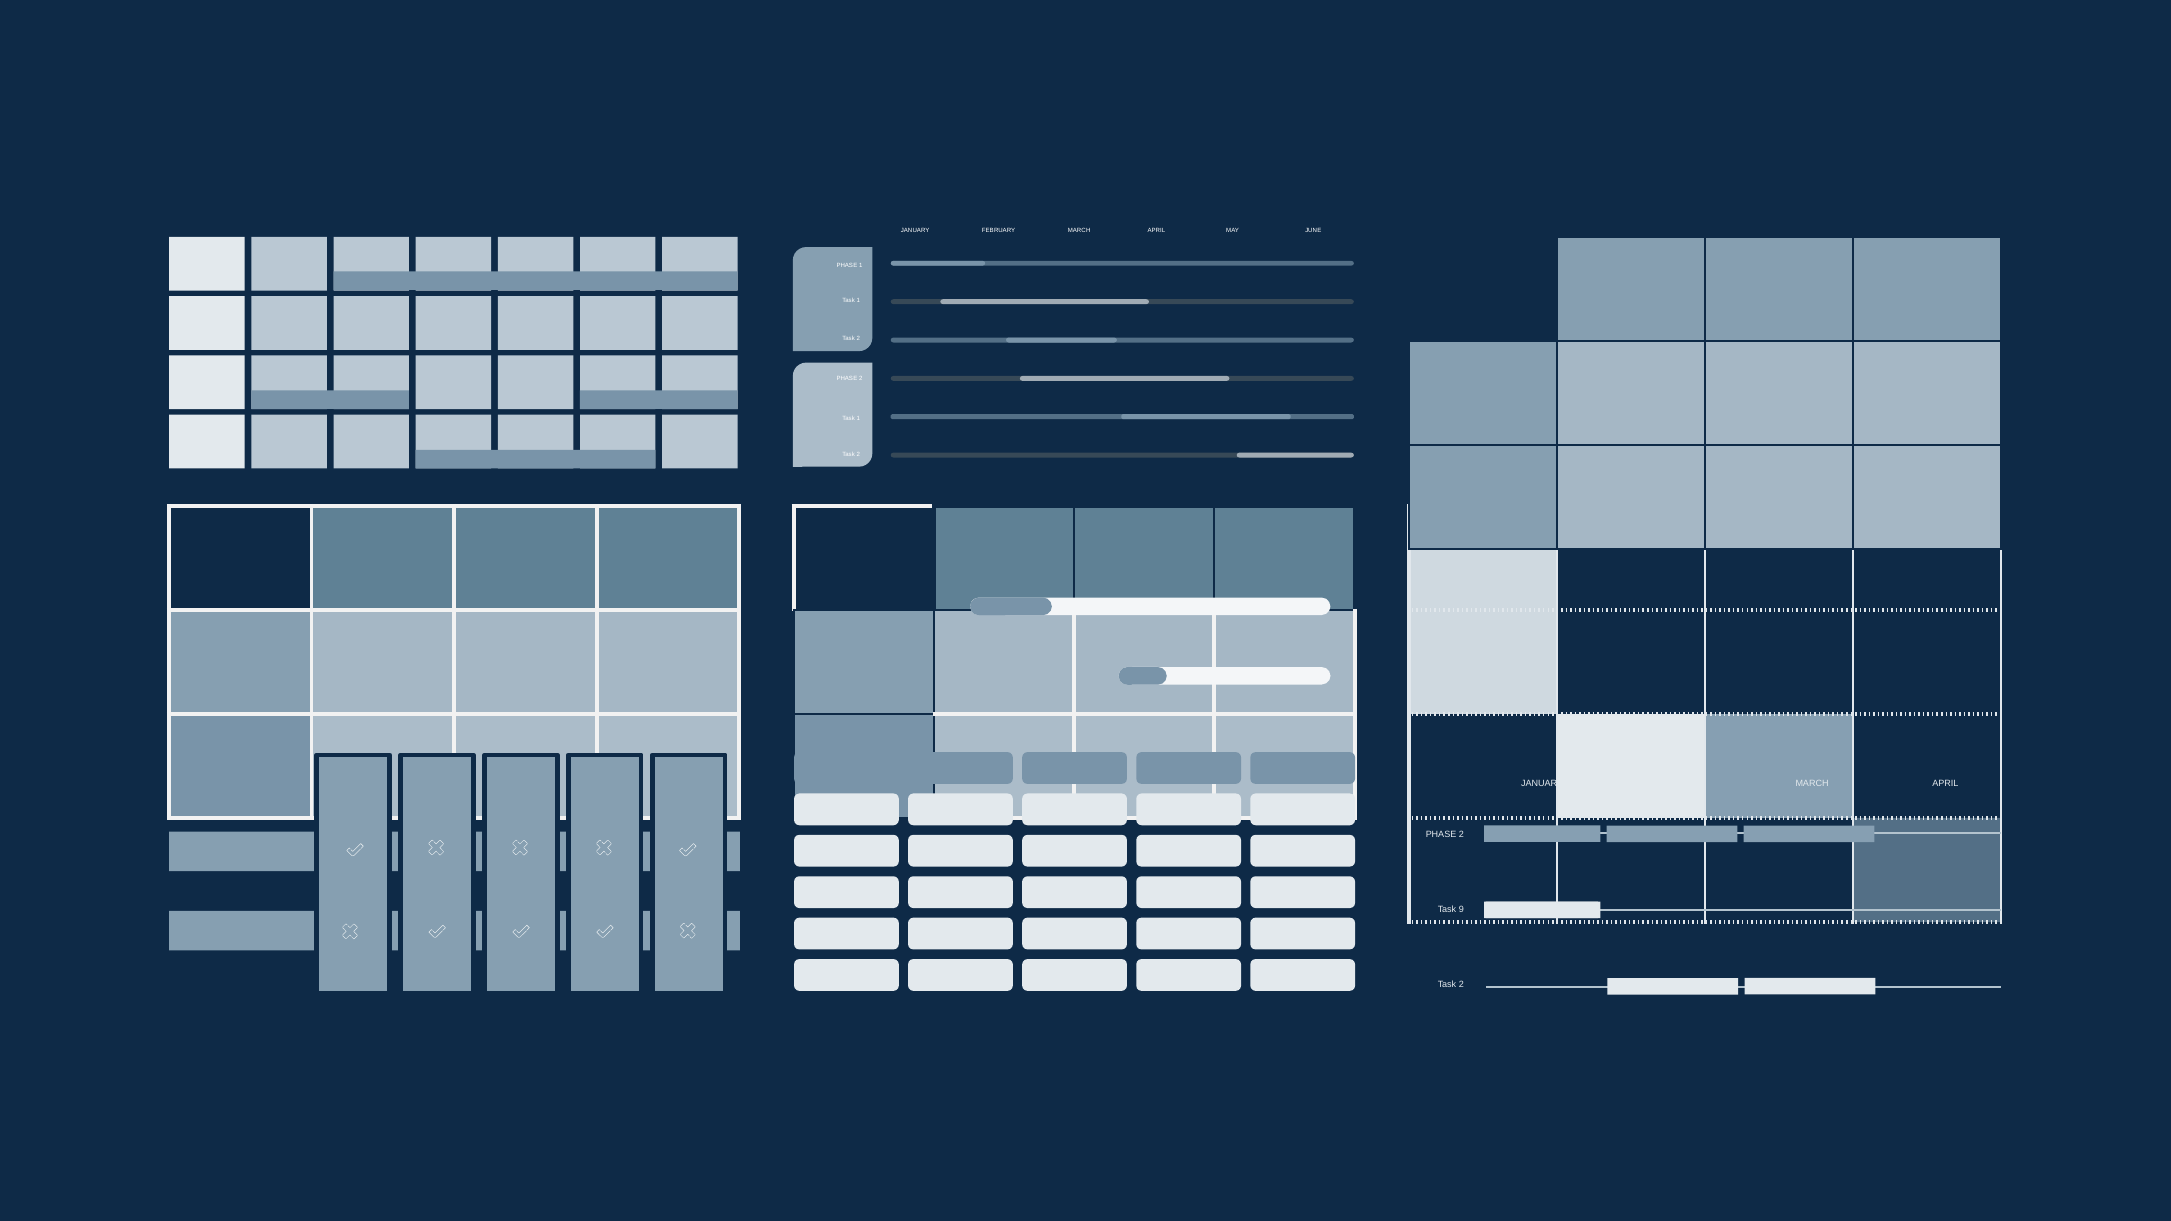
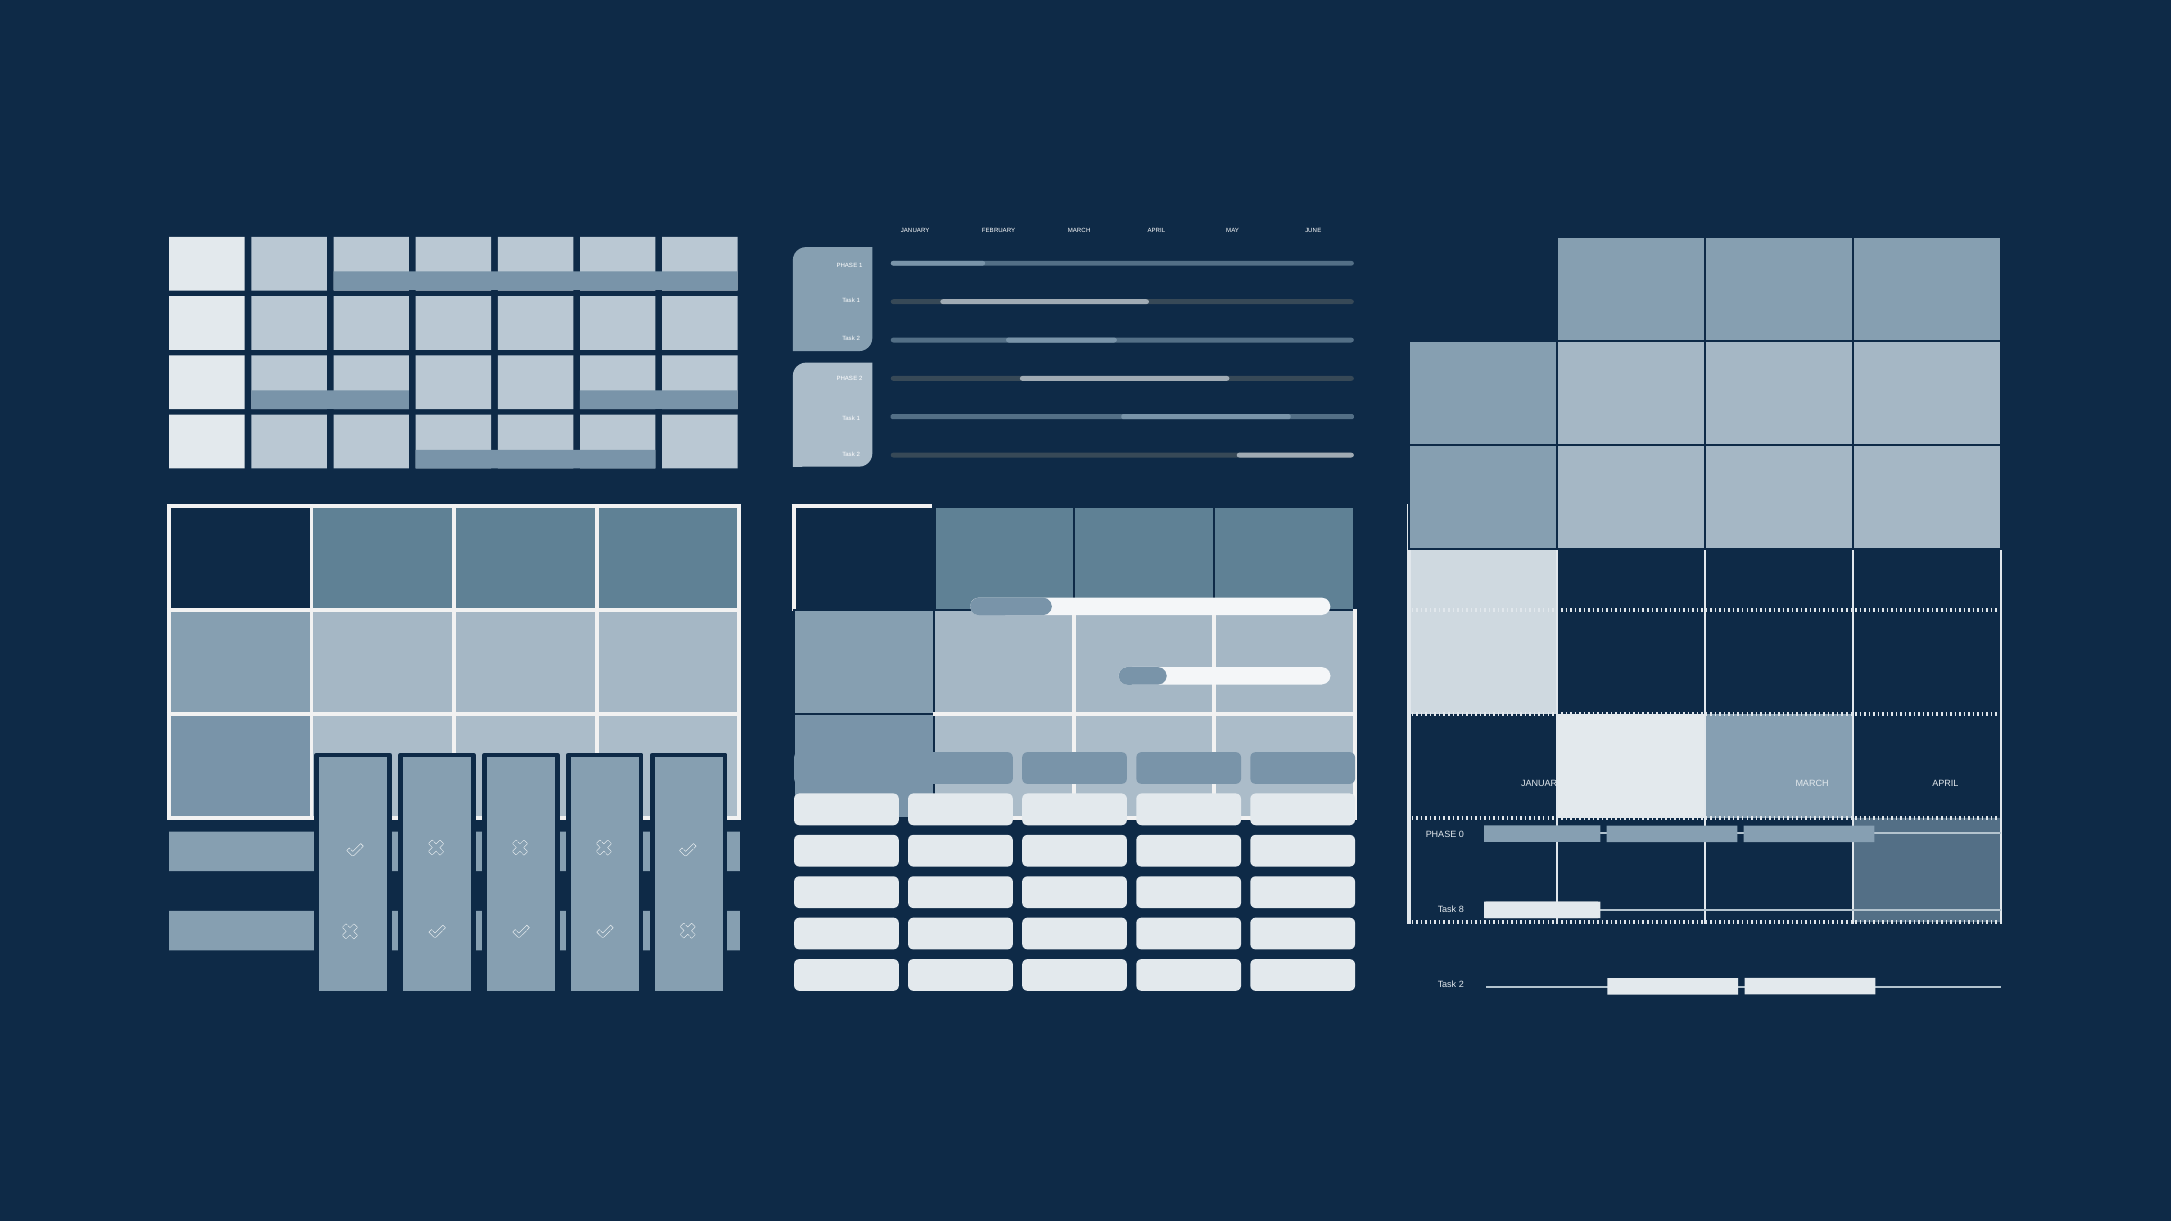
2: 2 -> 0 (1461, 834)
9: 9 -> 8 (1461, 909)
